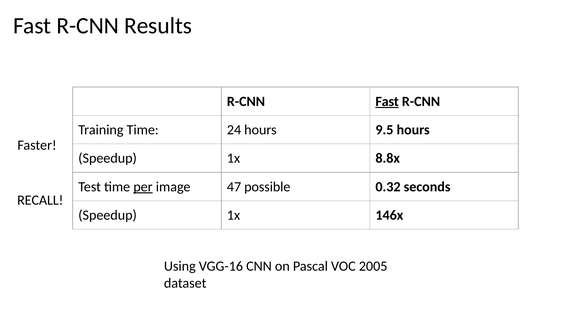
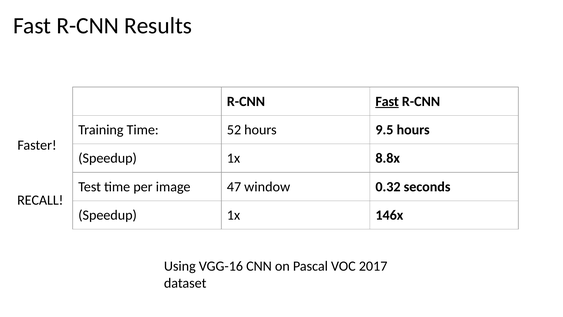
24: 24 -> 52 (234, 130)
per underline: present -> none (143, 187)
possible: possible -> window (267, 187)
2005: 2005 -> 2017 (373, 266)
